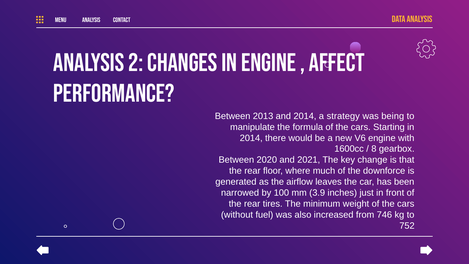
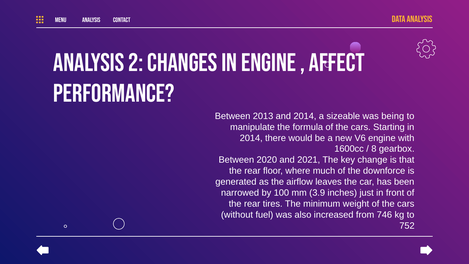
strategy: strategy -> sizeable (343, 116)
